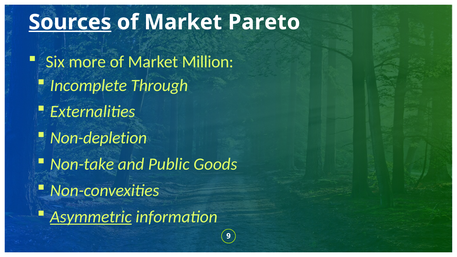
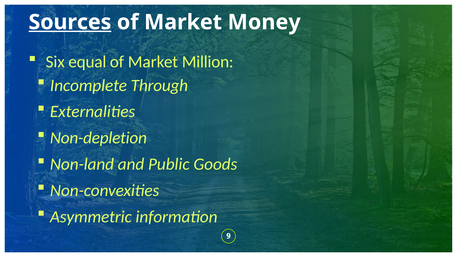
Pareto: Pareto -> Money (264, 22)
more: more -> equal (87, 62)
Non-take: Non-take -> Non-land (82, 164)
Asymmetric underline: present -> none (91, 217)
